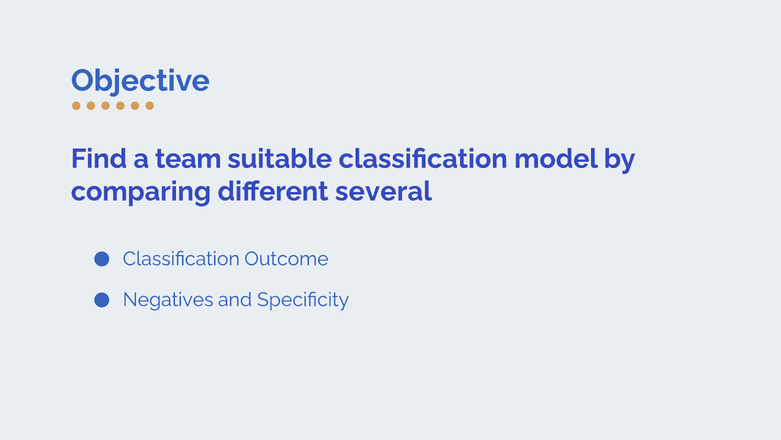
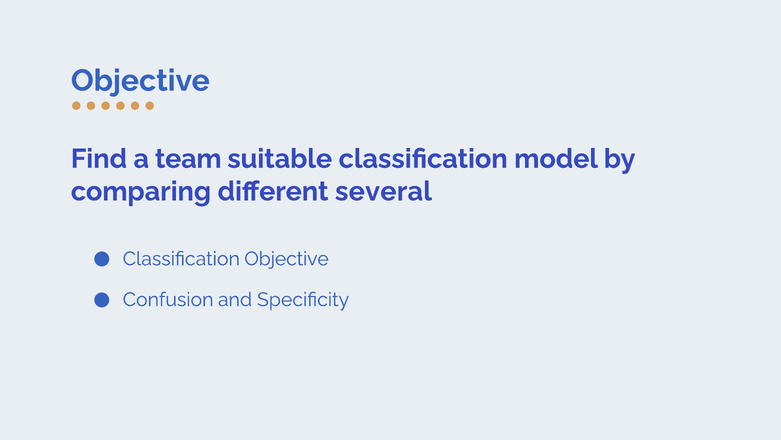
Classification Outcome: Outcome -> Objective (287, 258)
Negatives: Negatives -> Confusion (168, 299)
